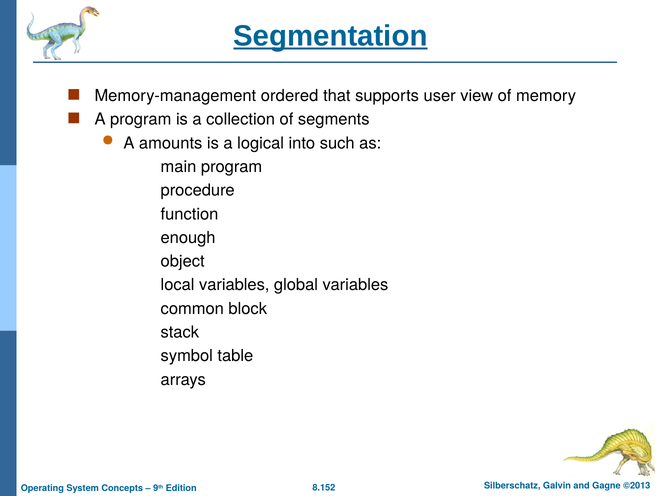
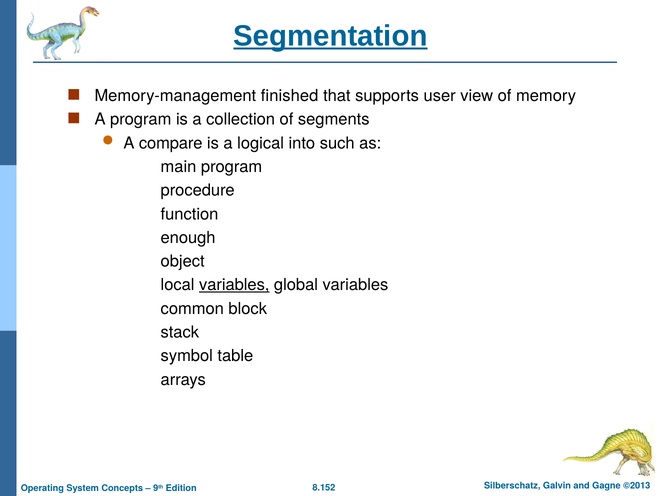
ordered: ordered -> finished (290, 96)
amounts: amounts -> compare (171, 143)
variables underline: none -> present (234, 285)
